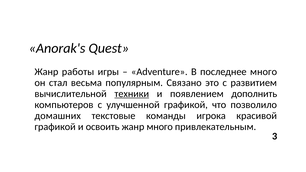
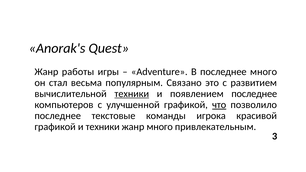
появлением дополнить: дополнить -> последнее (254, 94)
что underline: none -> present (219, 105)
домашних: домашних -> последнее (58, 116)
и освоить: освоить -> техники (103, 127)
